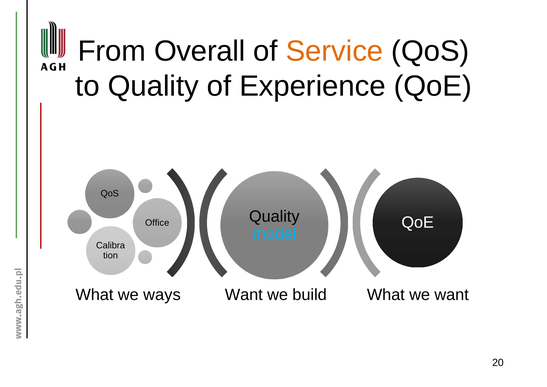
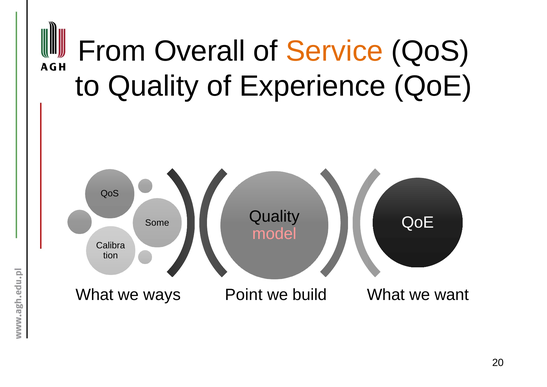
Office: Office -> Some (157, 223)
model colour: light blue -> pink (274, 234)
Want: Want -> Point (244, 295)
